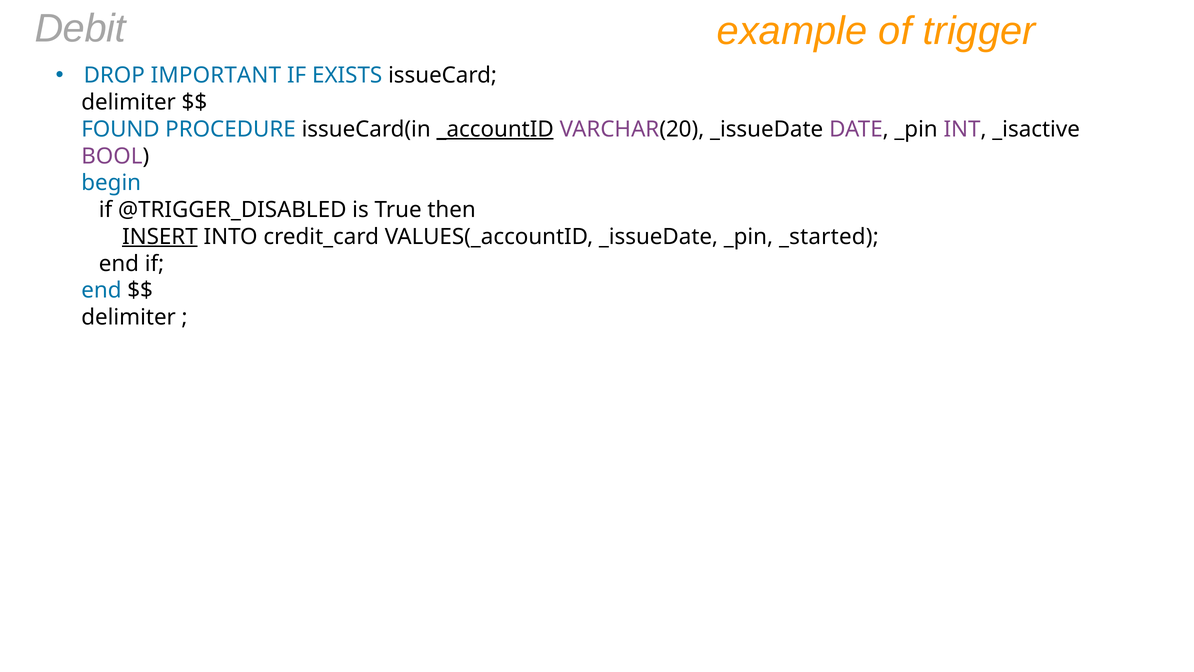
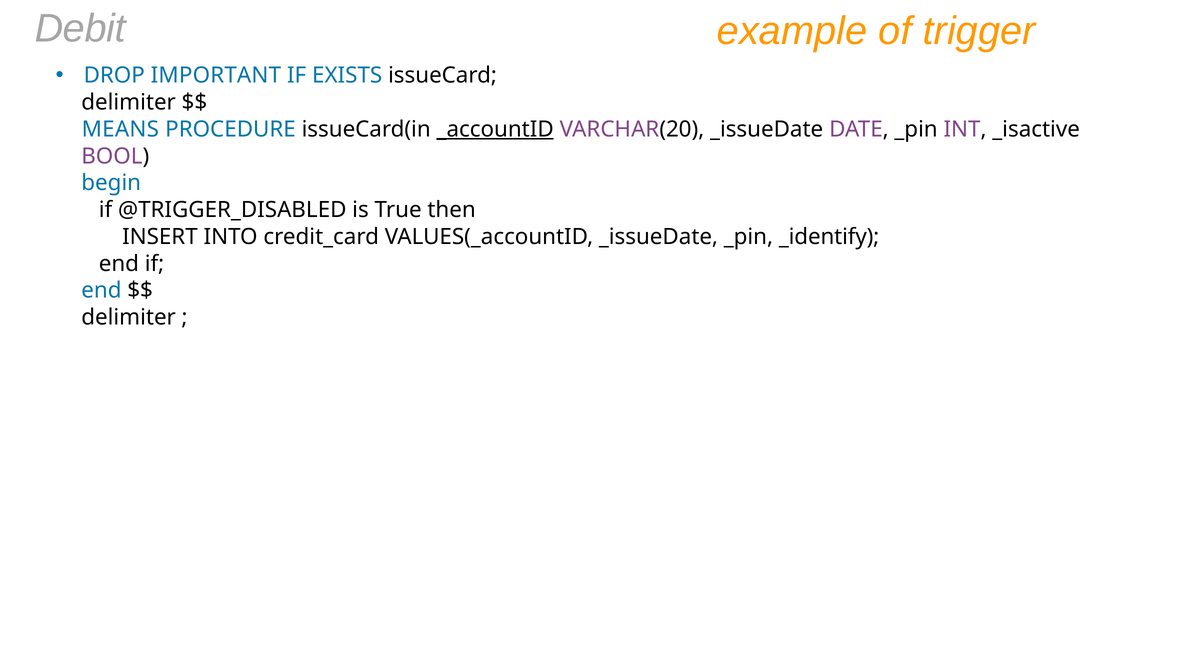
FOUND: FOUND -> MEANS (120, 129)
INSERT underline: present -> none (160, 237)
_started: _started -> _identify (829, 237)
